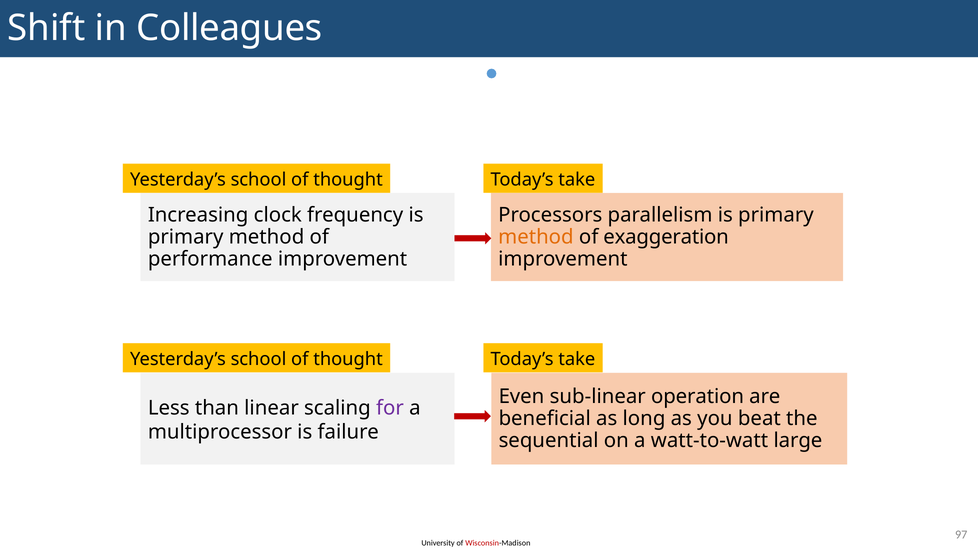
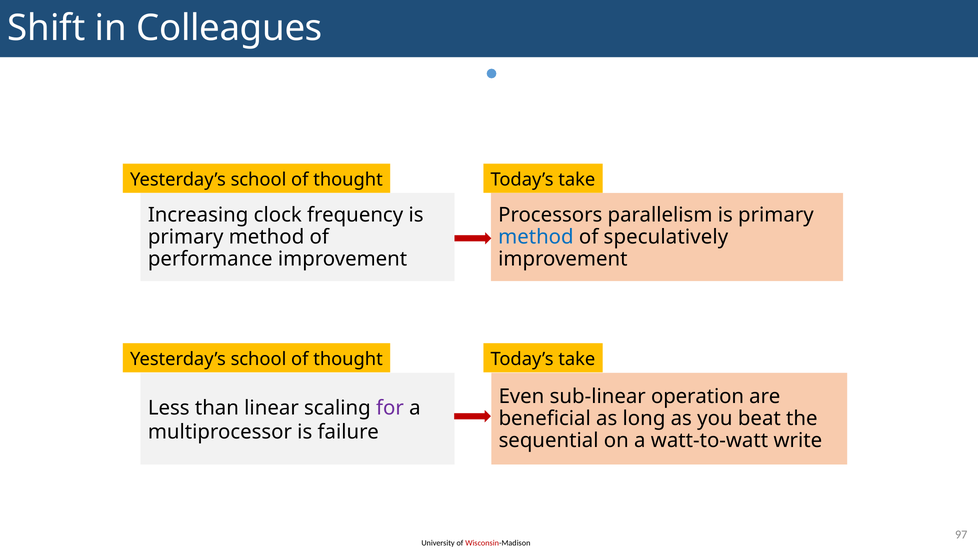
method colour: orange -> blue (536, 237)
exaggeration: exaggeration -> speculatively (666, 237)
large: large -> write (798, 441)
